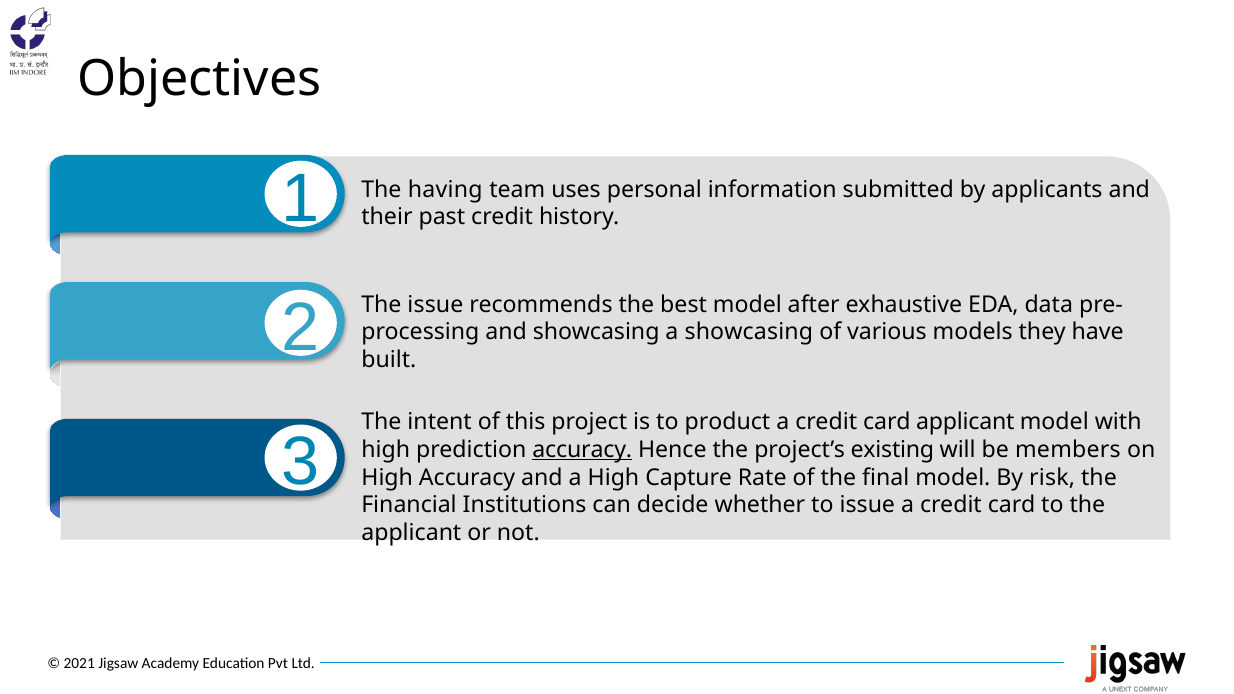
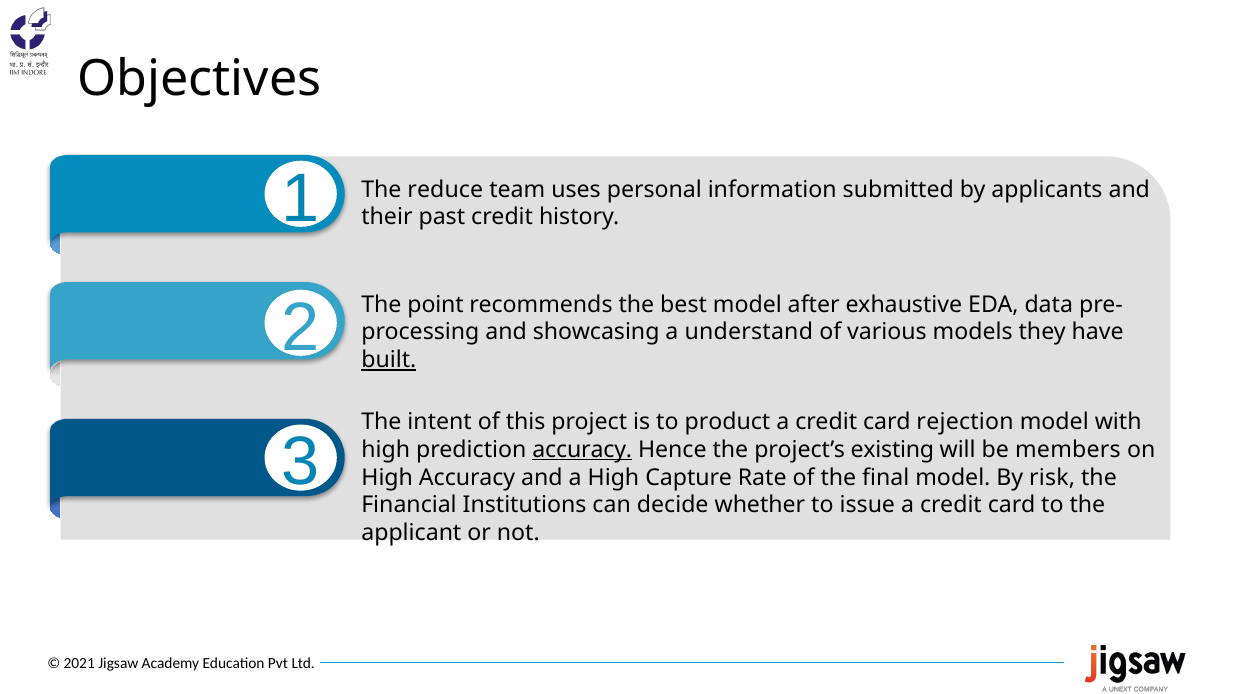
having: having -> reduce (445, 189)
The issue: issue -> point (436, 304)
a showcasing: showcasing -> understand (749, 332)
built underline: none -> present (389, 360)
card applicant: applicant -> rejection (965, 422)
